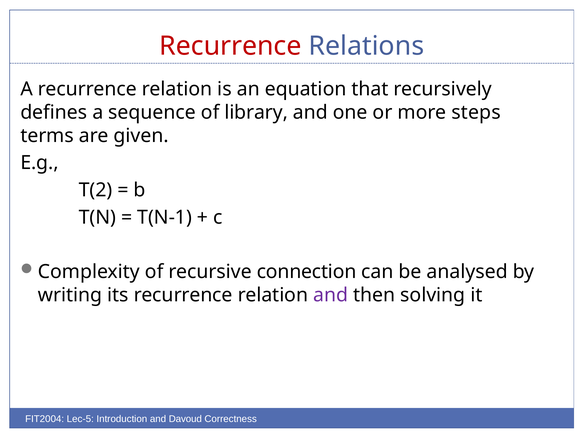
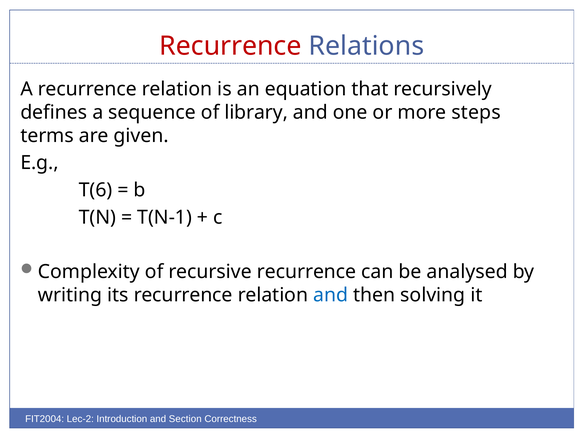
T(2: T(2 -> T(6 (96, 190)
recursive connection: connection -> recurrence (307, 272)
and colour: purple -> blue (331, 295)
Lec-5: Lec-5 -> Lec-2 (80, 419)
Davoud: Davoud -> Section (185, 419)
